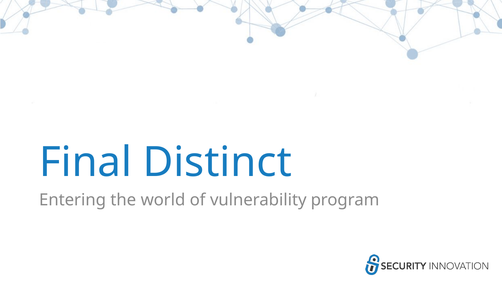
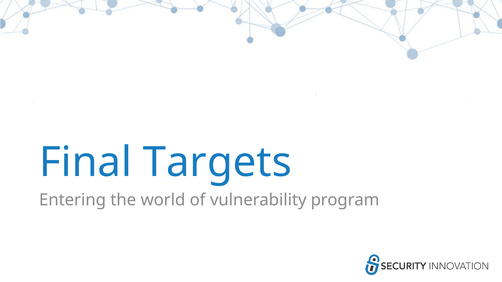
Distinct: Distinct -> Targets (217, 162)
